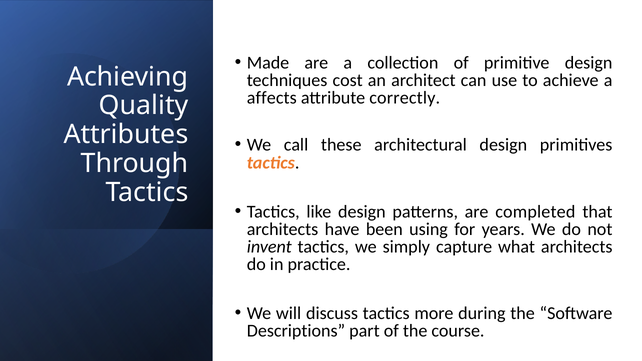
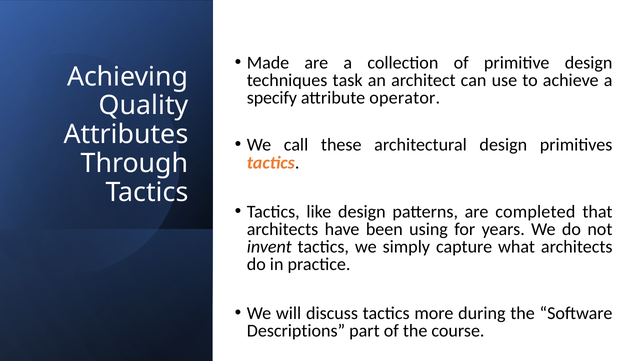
cost: cost -> task (348, 80)
affects: affects -> specify (272, 98)
correctly: correctly -> operator (405, 98)
